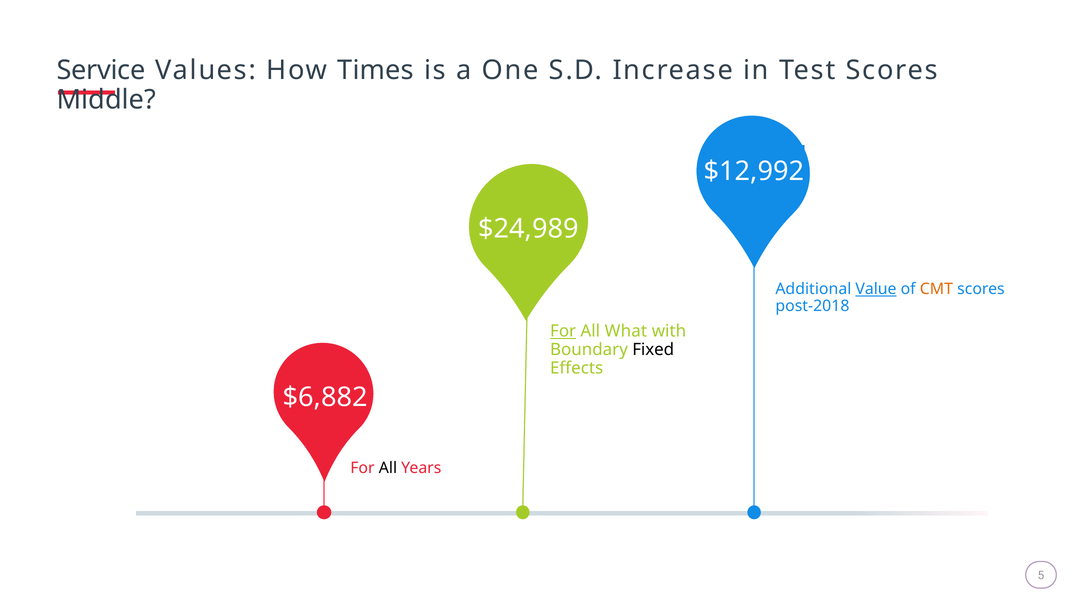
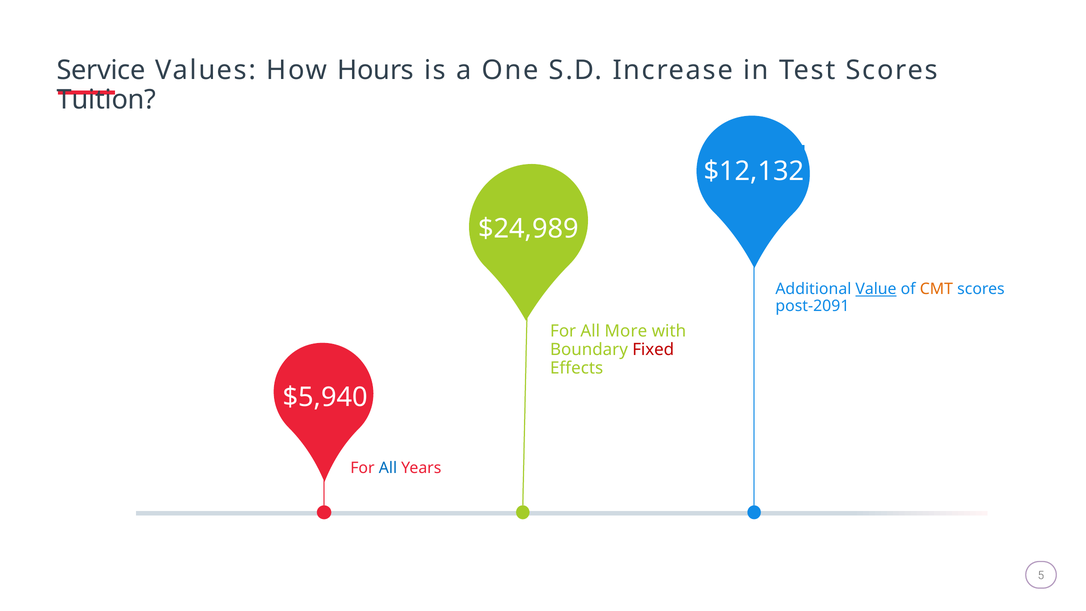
Times: Times -> Hours (376, 70)
Middle: Middle -> Tuition (106, 100)
$12,992: $12,992 -> $12,132 (754, 171)
post-2018: post-2018 -> post-2091 (812, 306)
For underline: present -> none (563, 331)
What: What -> More (626, 331)
Fixed colour: black -> red (653, 350)
$6,882: $6,882 -> $5,940 (325, 397)
All colour: black -> blue (388, 468)
